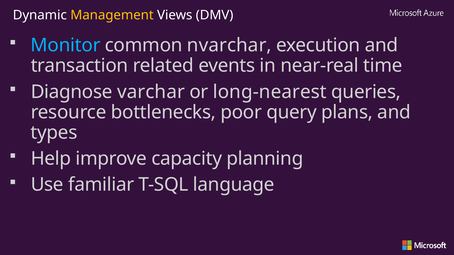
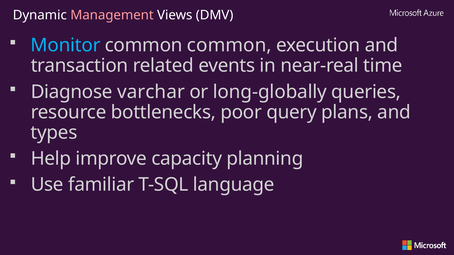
Management colour: yellow -> pink (112, 15)
common nvarchar: nvarchar -> common (229, 45)
long-nearest: long-nearest -> long-globally (270, 92)
